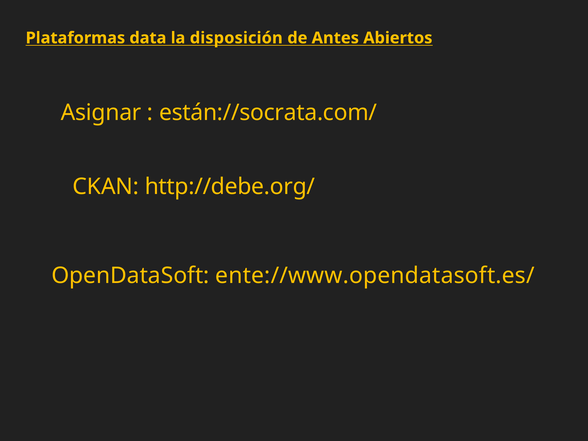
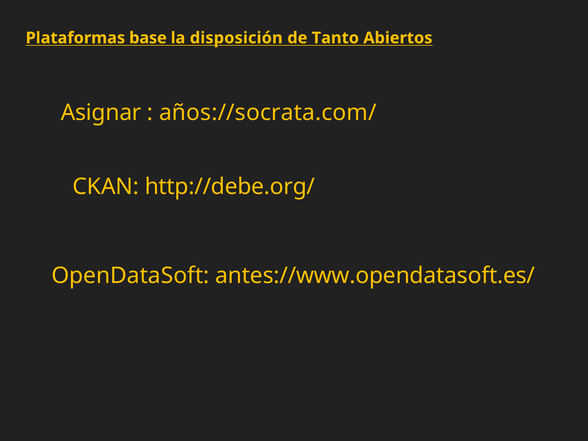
data: data -> base (148, 38)
Antes: Antes -> Tanto (335, 38)
están://socrata.com/: están://socrata.com/ -> años://socrata.com/ (268, 113)
ente://www.opendatasoft.es/: ente://www.opendatasoft.es/ -> antes://www.opendatasoft.es/ (375, 276)
